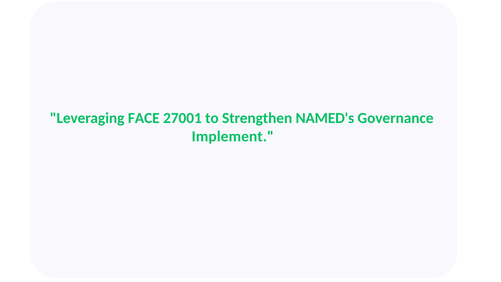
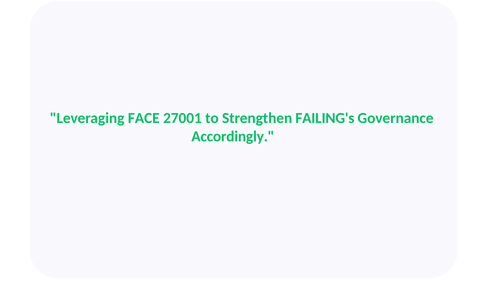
NAMED's: NAMED's -> FAILING's (325, 118)
Implement: Implement -> Accordingly (233, 136)
